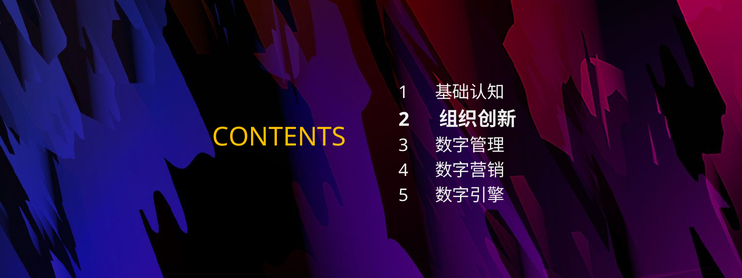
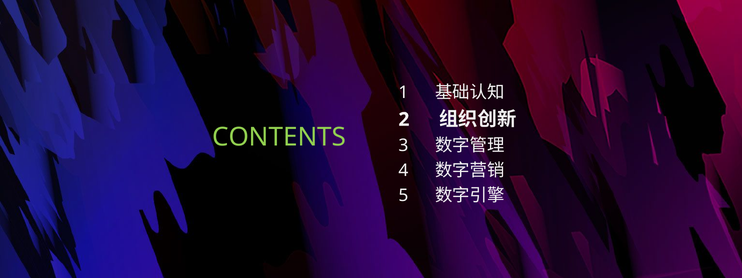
CONTENTS colour: yellow -> light green (279, 137)
